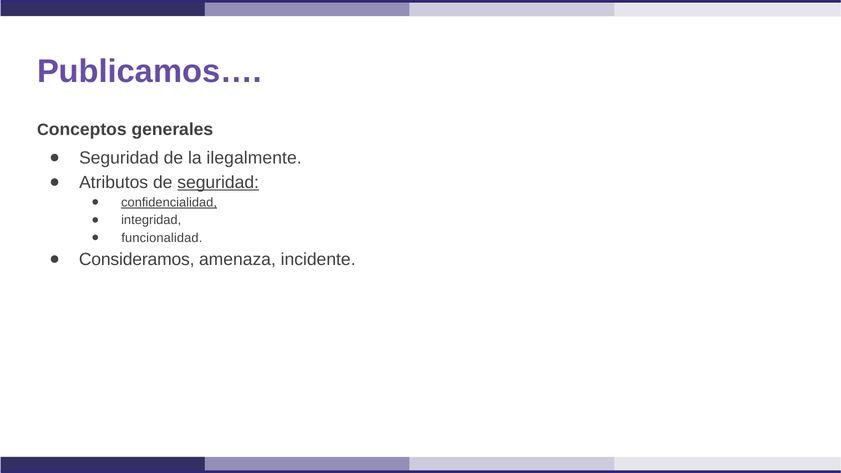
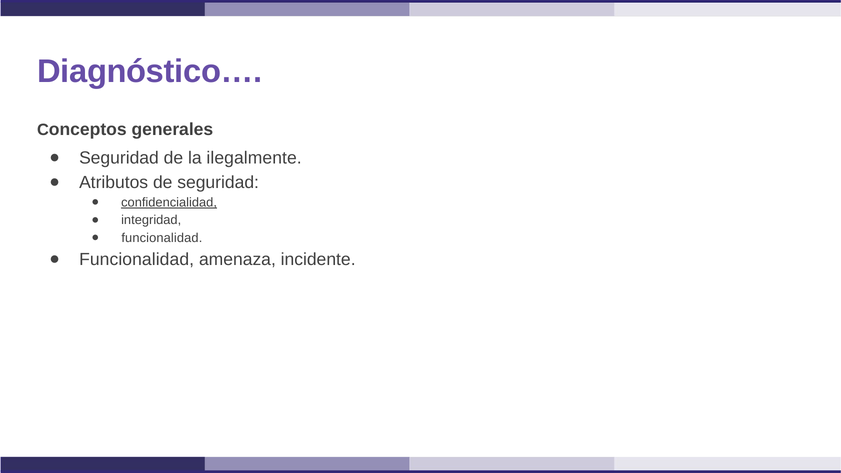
Publicamos…: Publicamos… -> Diagnóstico… (150, 71)
seguridad underline: present -> none (218, 182)
Consideramos: Consideramos -> Funcionalidad (137, 260)
